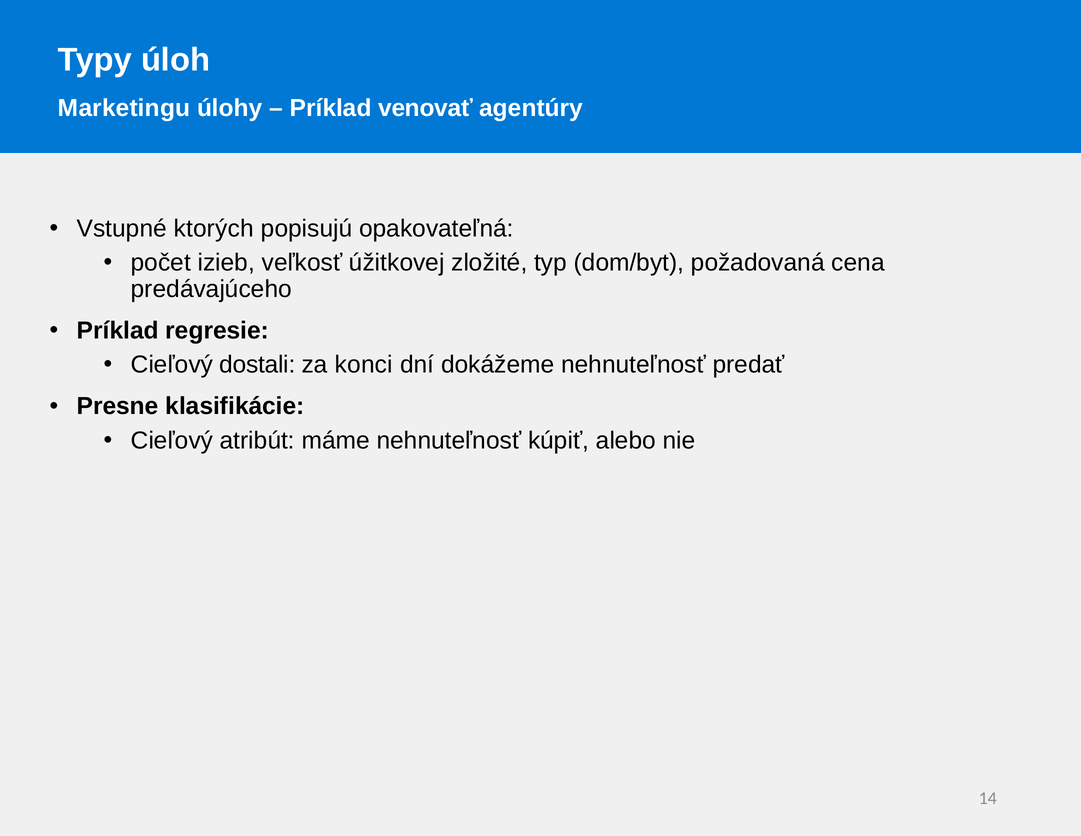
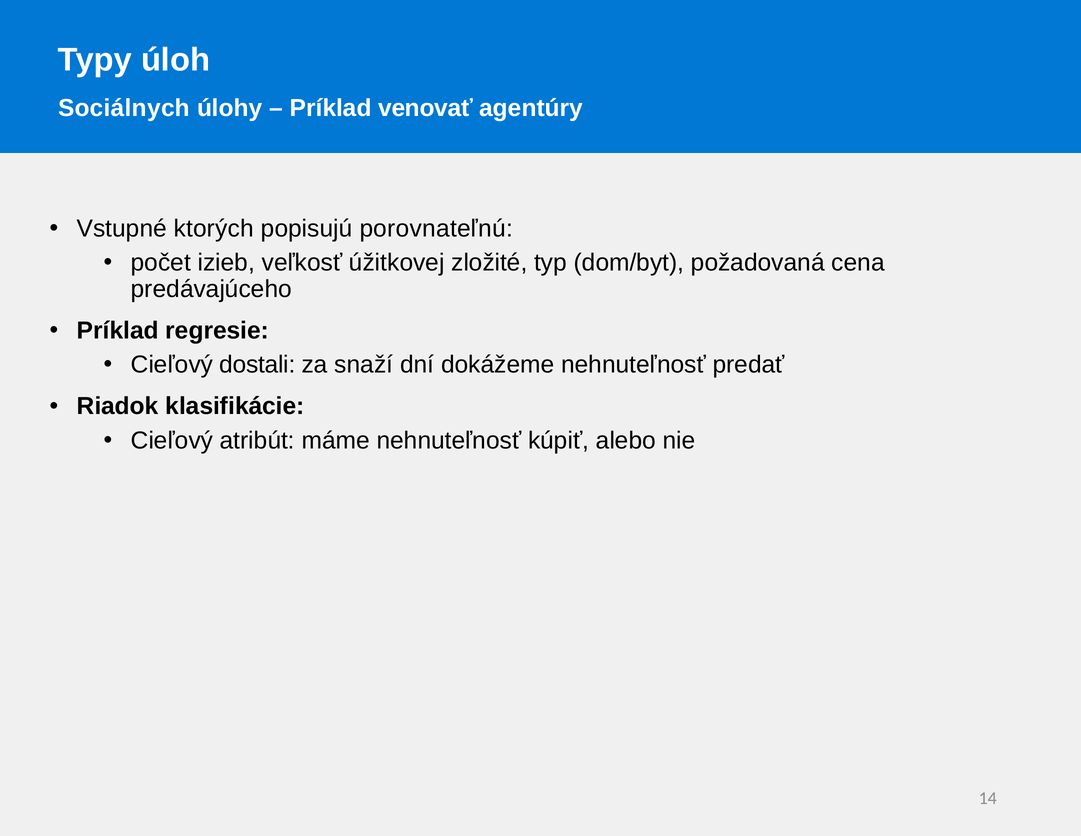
Marketingu: Marketingu -> Sociálnych (124, 108)
opakovateľná: opakovateľná -> porovnateľnú (436, 228)
konci: konci -> snaží (364, 364)
Presne: Presne -> Riadok (118, 406)
